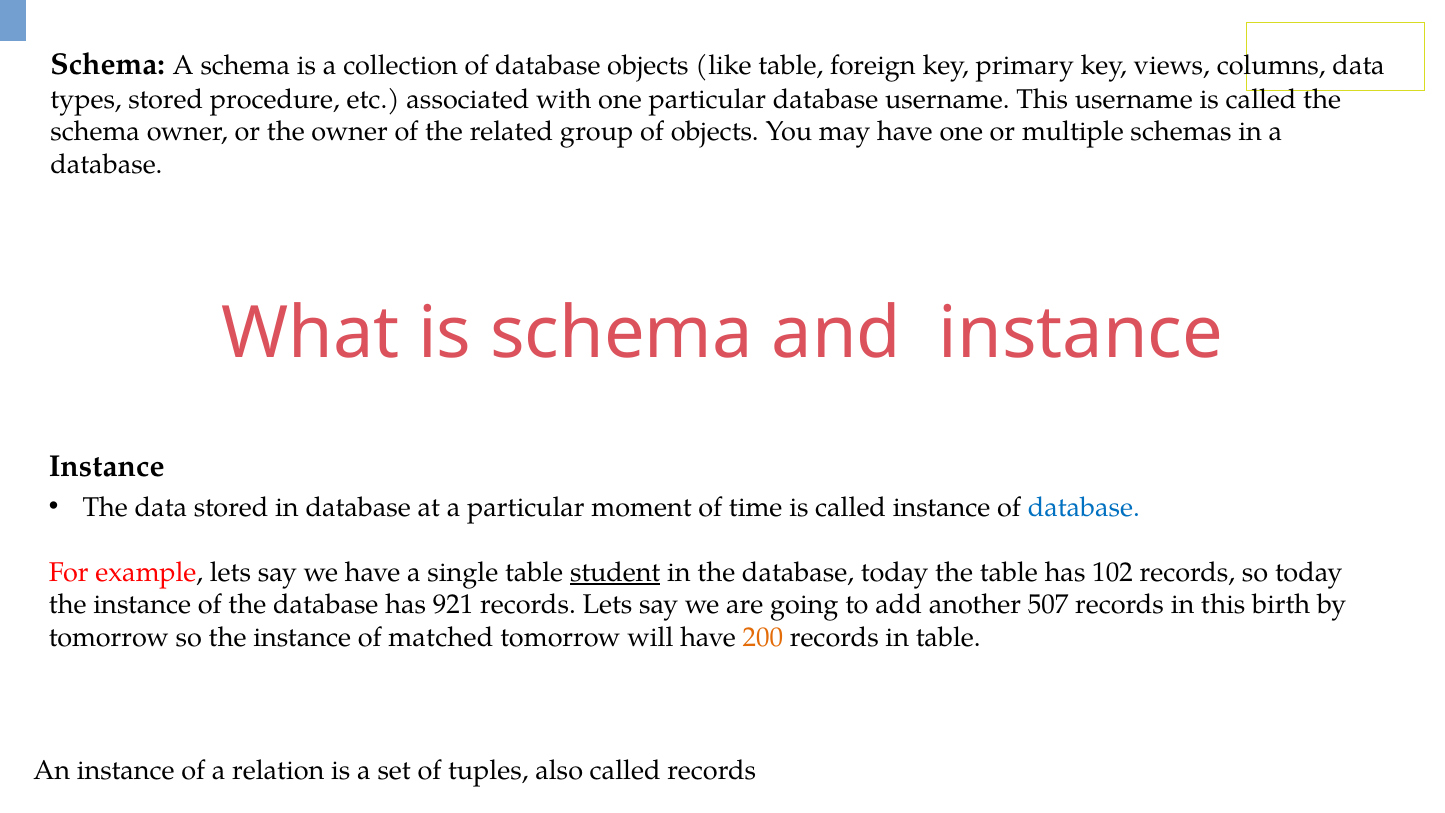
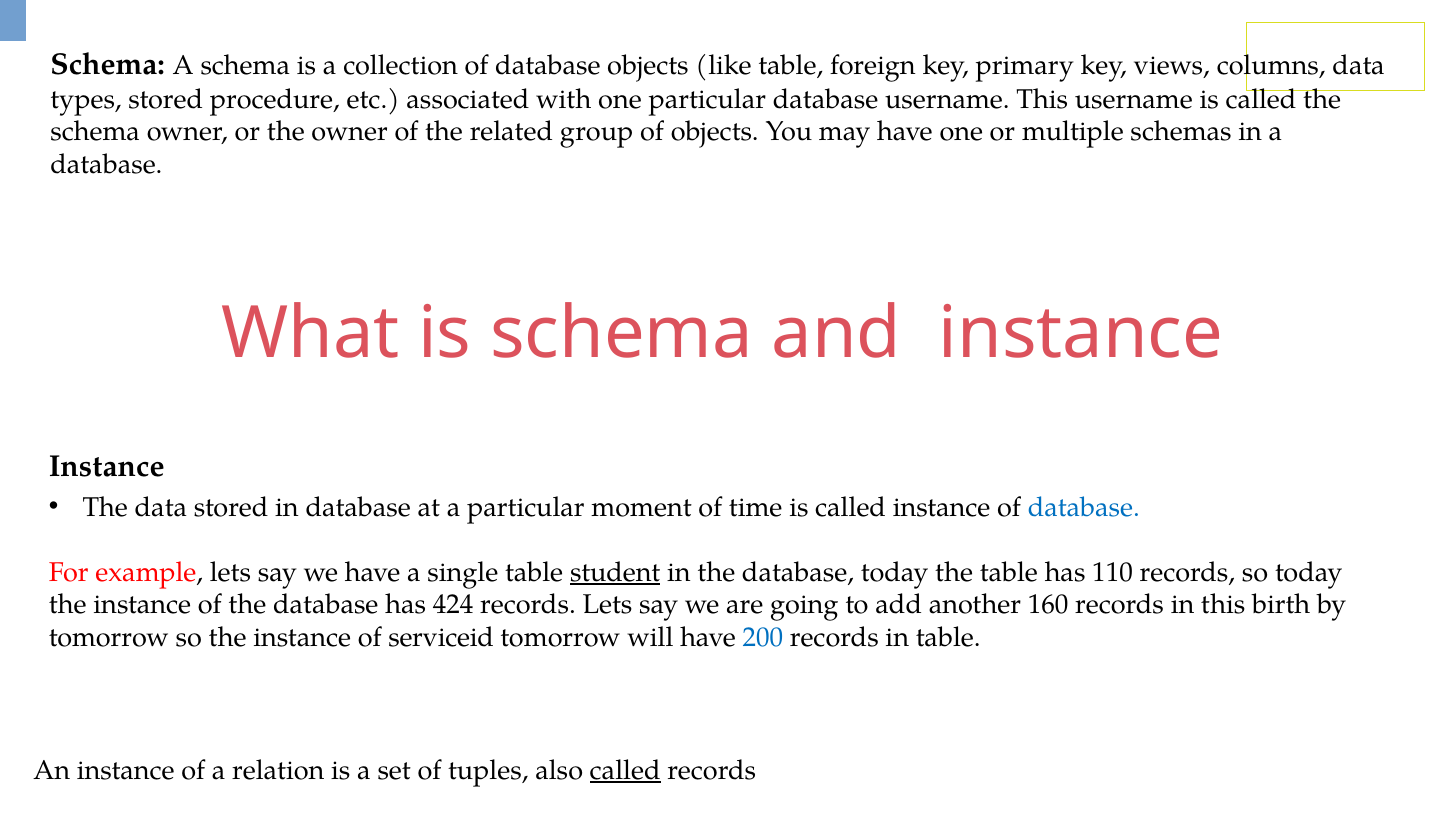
102: 102 -> 110 (1113, 572)
921: 921 -> 424 (453, 605)
507: 507 -> 160 (1048, 605)
matched: matched -> serviceid (441, 637)
200 colour: orange -> blue (763, 637)
called underline: none -> present (625, 770)
